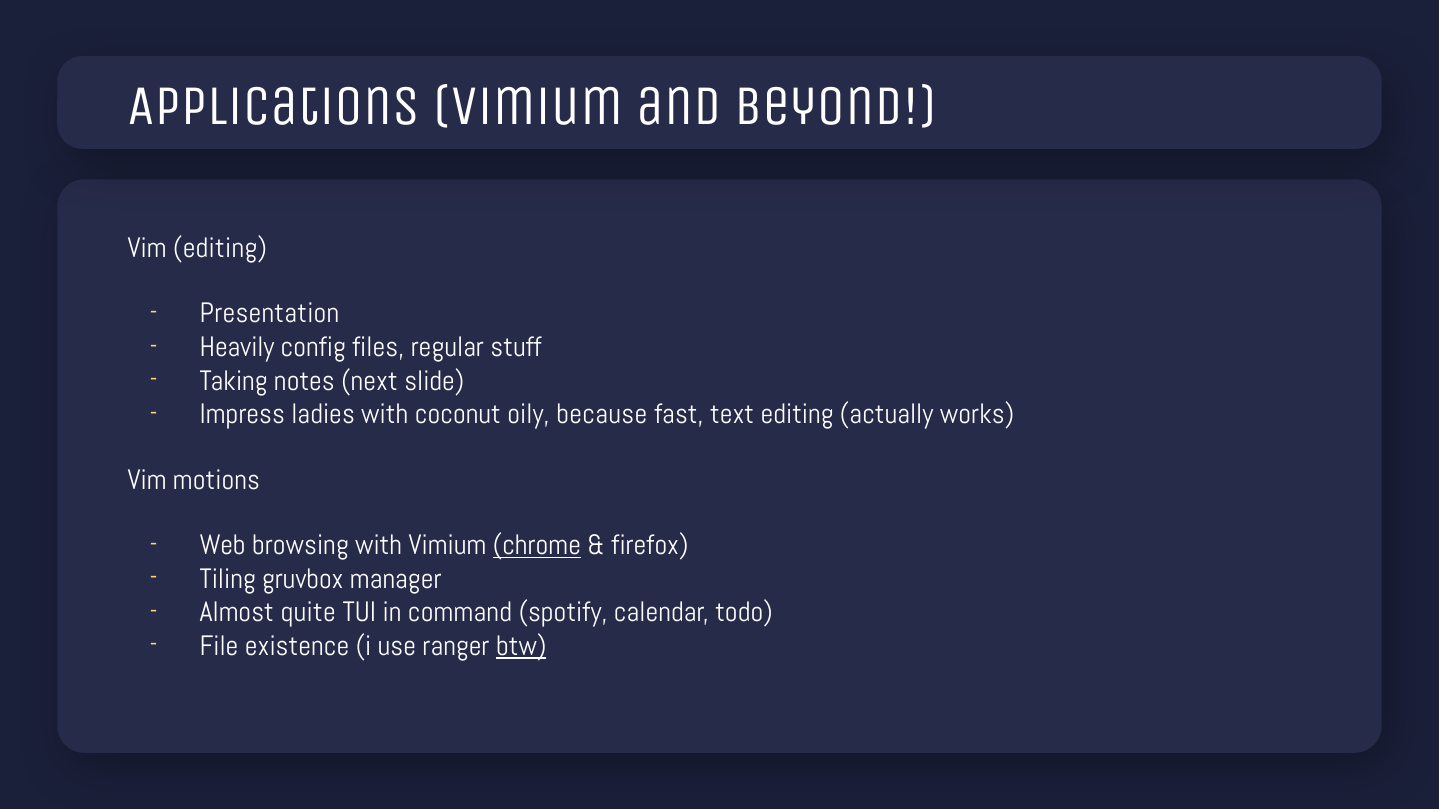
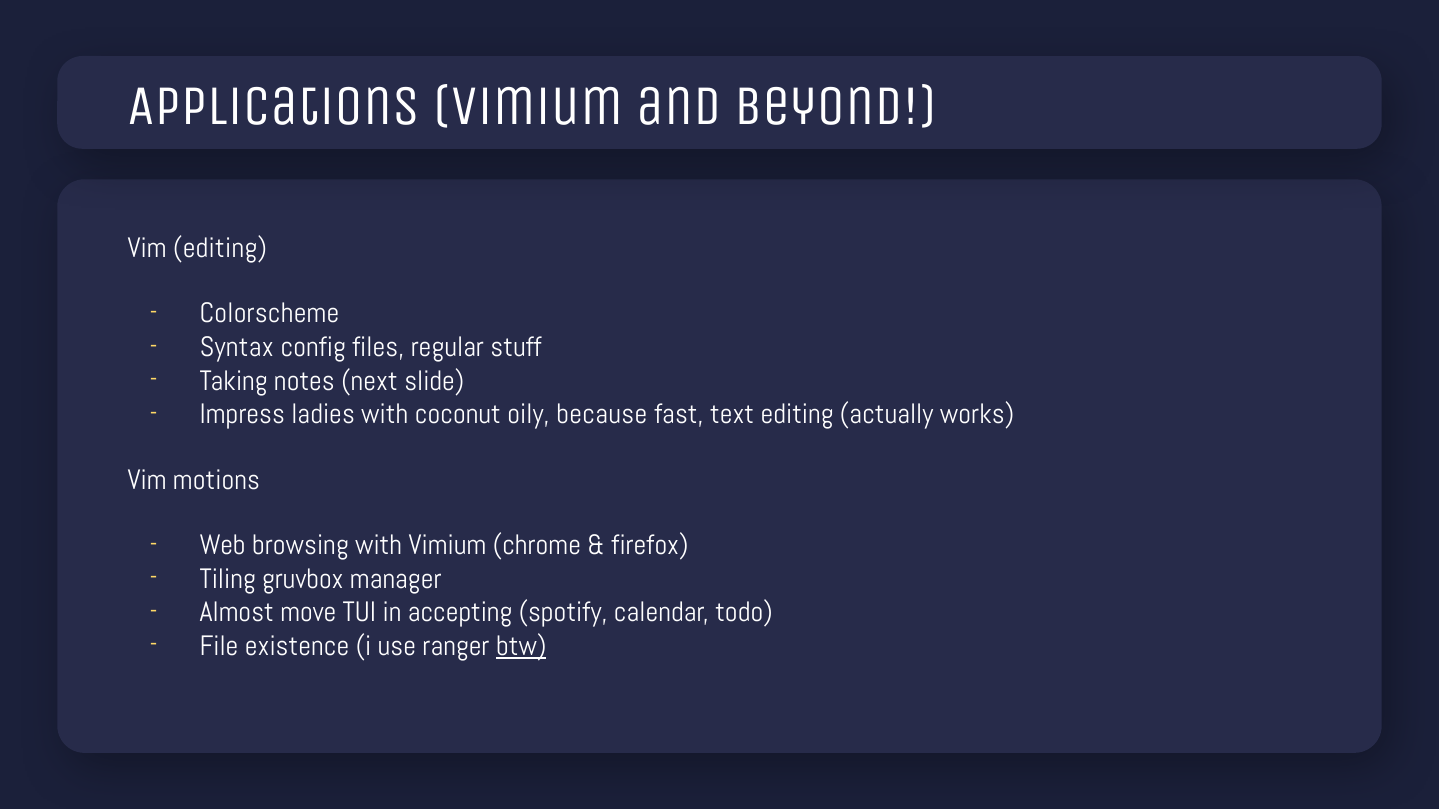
Presentation: Presentation -> Colorscheme (270, 314)
Heavily: Heavily -> Syntax (237, 348)
chrome underline: present -> none (537, 546)
quite: quite -> move (308, 613)
command: command -> accepting (460, 613)
